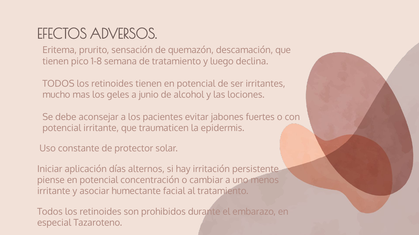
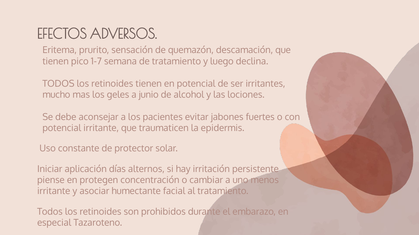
1-8: 1-8 -> 1-7 (96, 62)
piense en potencial: potencial -> protegen (99, 181)
